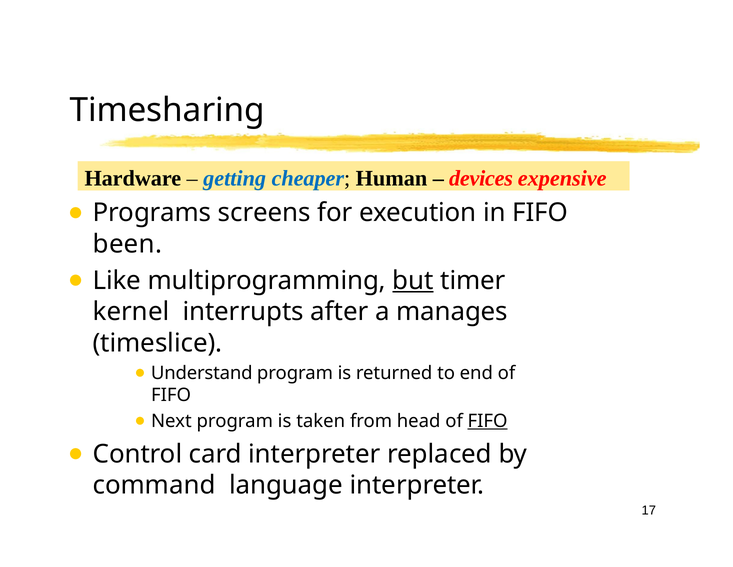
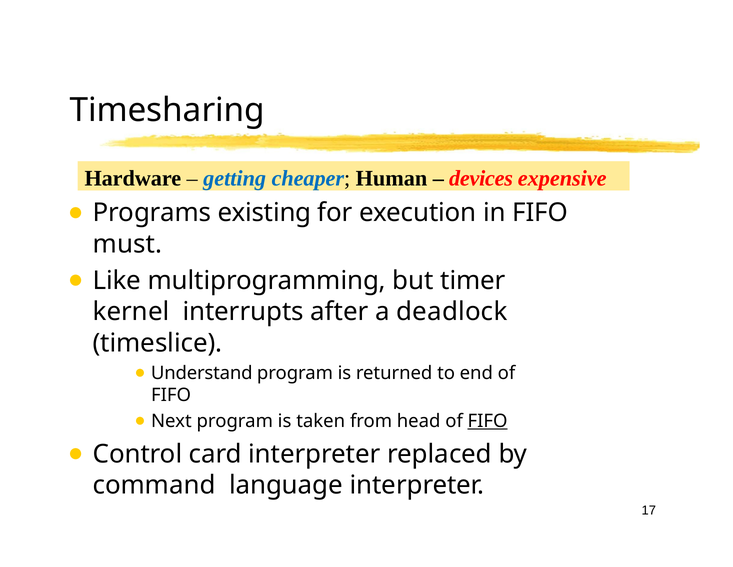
screens: screens -> existing (264, 213)
been: been -> must (128, 244)
but underline: present -> none (413, 280)
manages: manages -> deadlock (452, 312)
